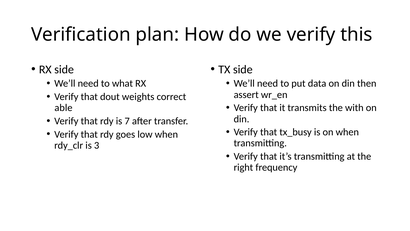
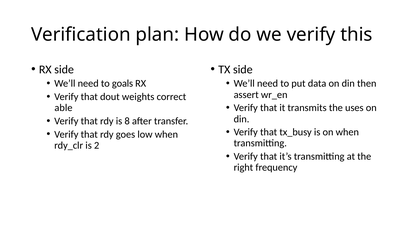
what: what -> goals (123, 83)
with: with -> uses (354, 108)
7: 7 -> 8 (127, 121)
3: 3 -> 2 (97, 145)
